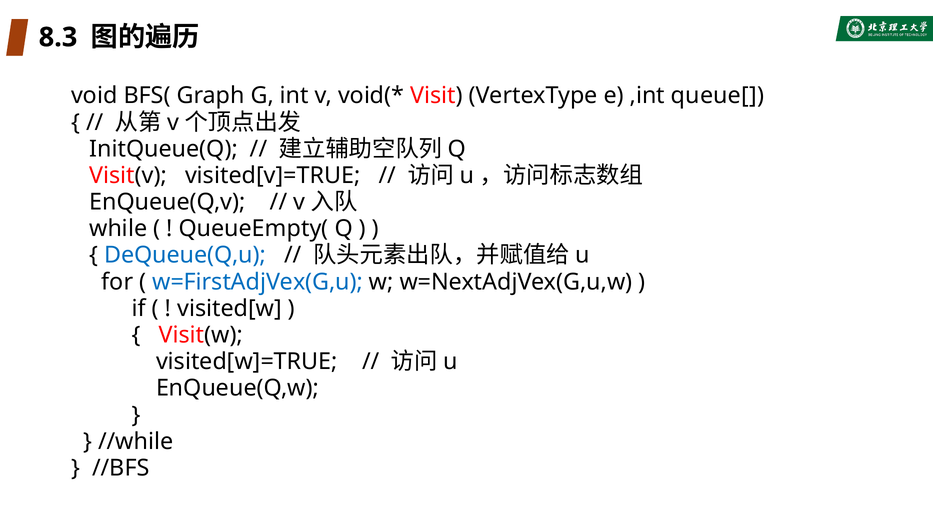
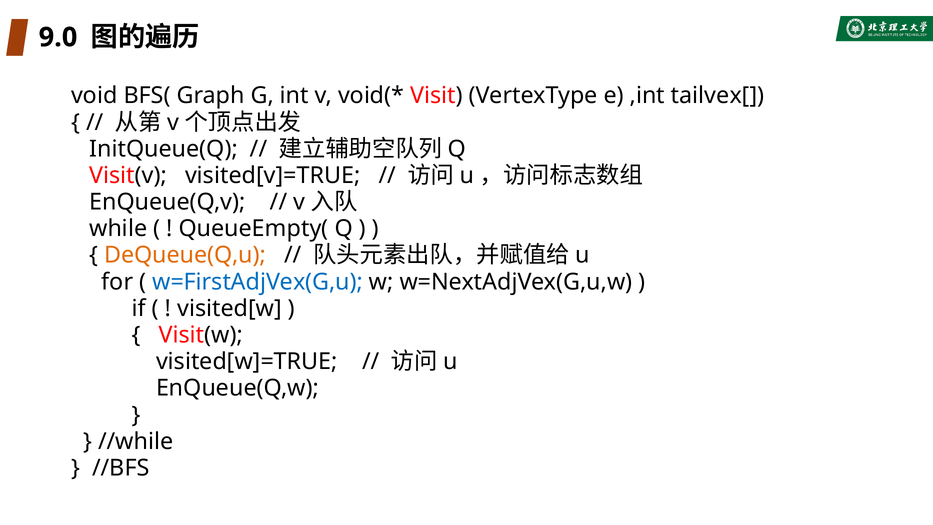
8.3: 8.3 -> 9.0 (58, 37)
queue[: queue[ -> tailvex[ (718, 96)
DeQueue(Q,u colour: blue -> orange (185, 255)
